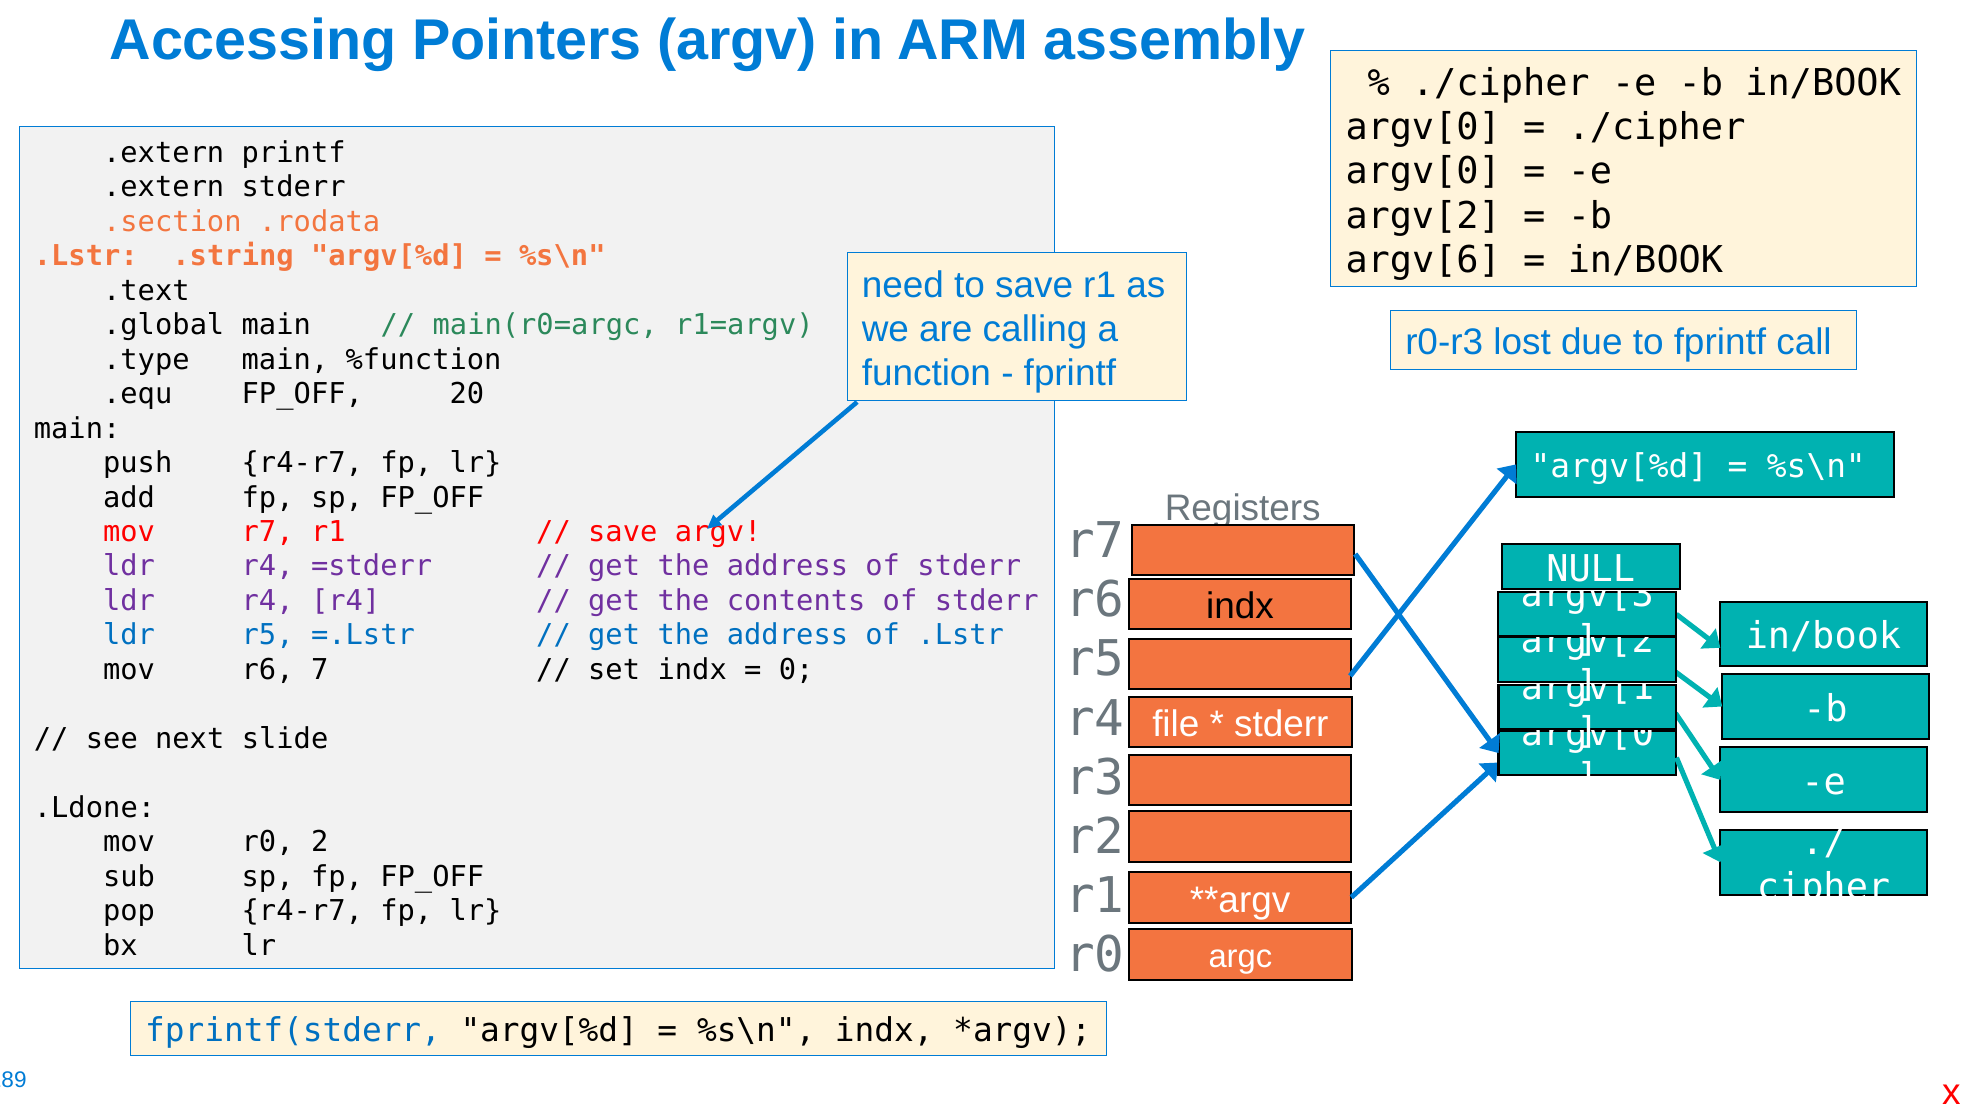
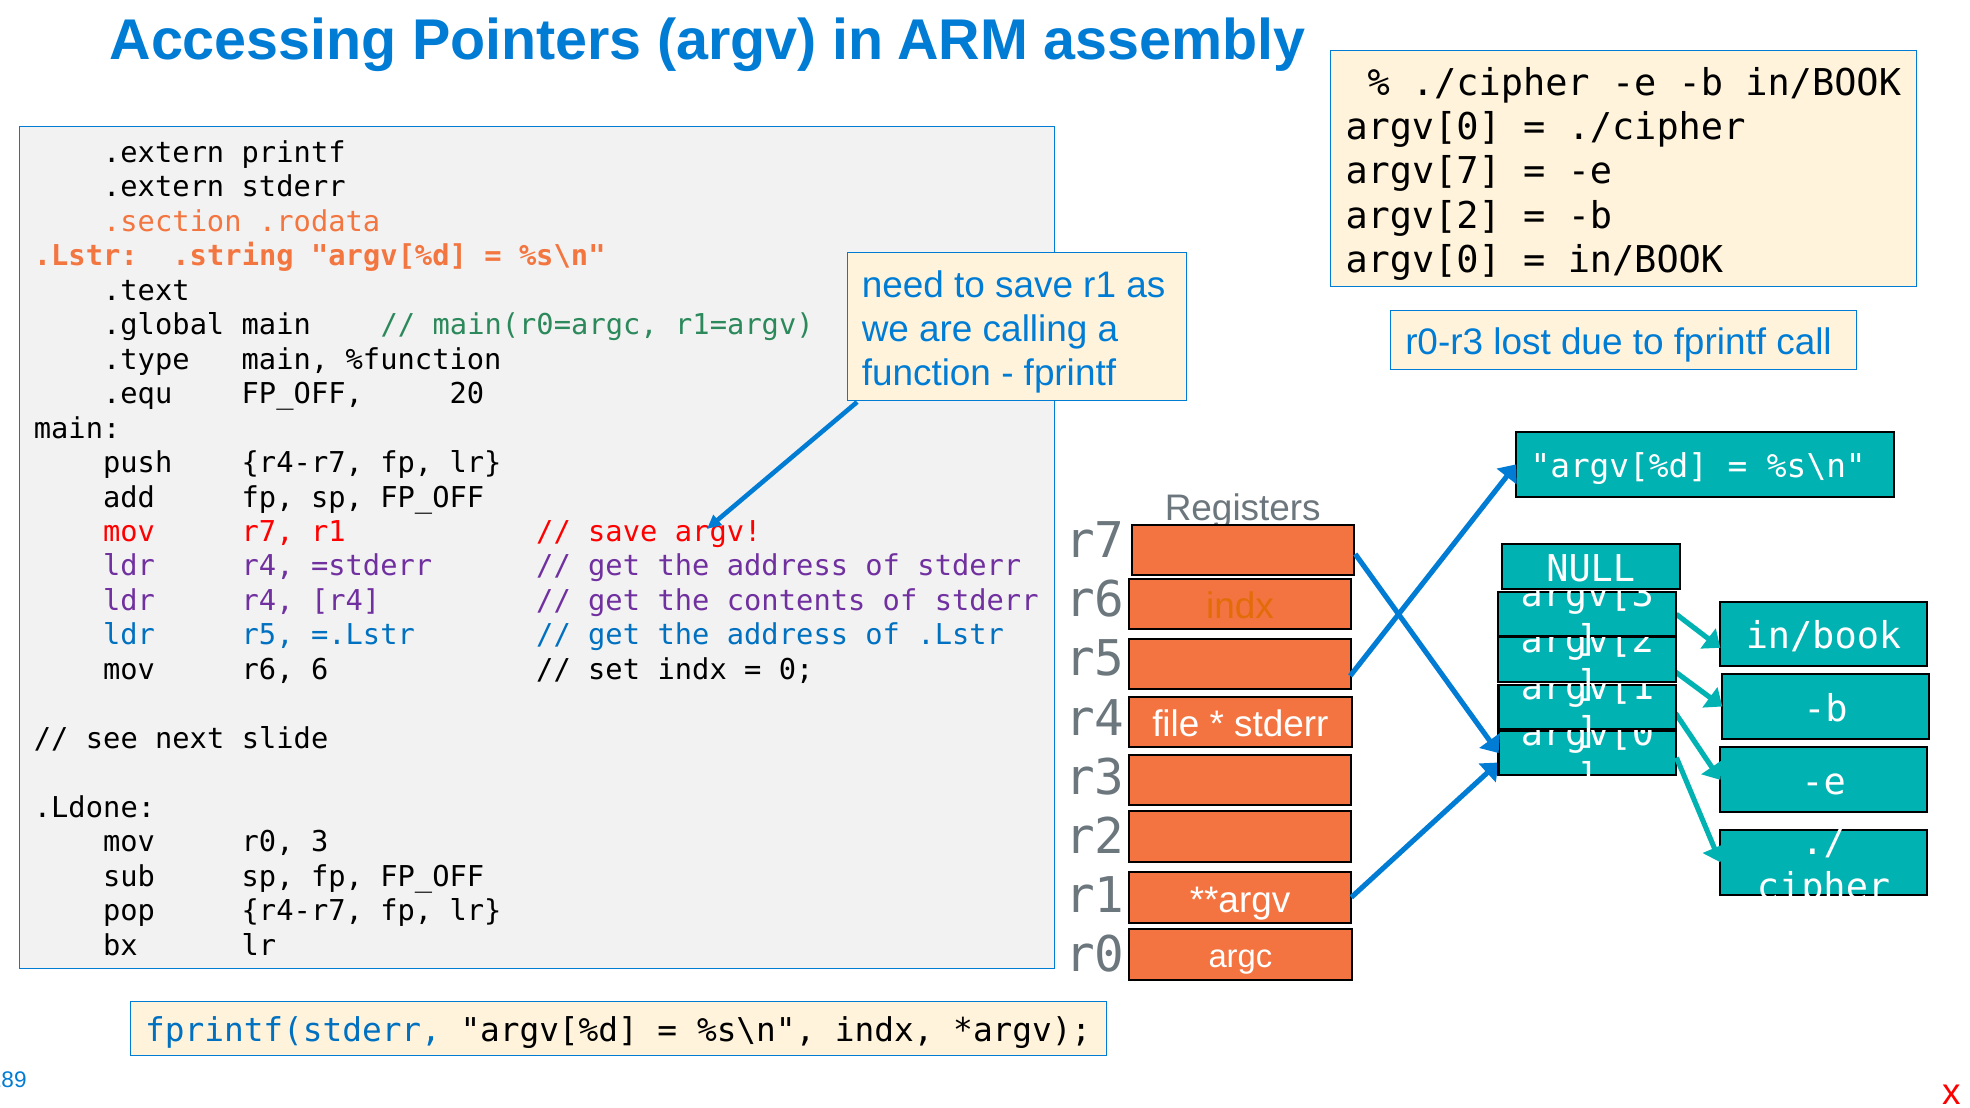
argv[0: argv[0 -> argv[7 (1423, 172)
argv[6: argv[6 -> argv[0 (1423, 260)
indx colour: black -> orange (1240, 606)
7: 7 -> 6 (320, 670)
2: 2 -> 3 (320, 843)
